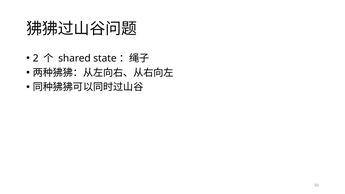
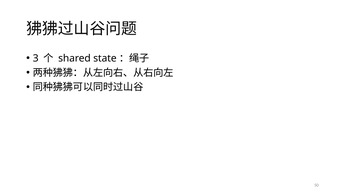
2: 2 -> 3 (36, 58)
